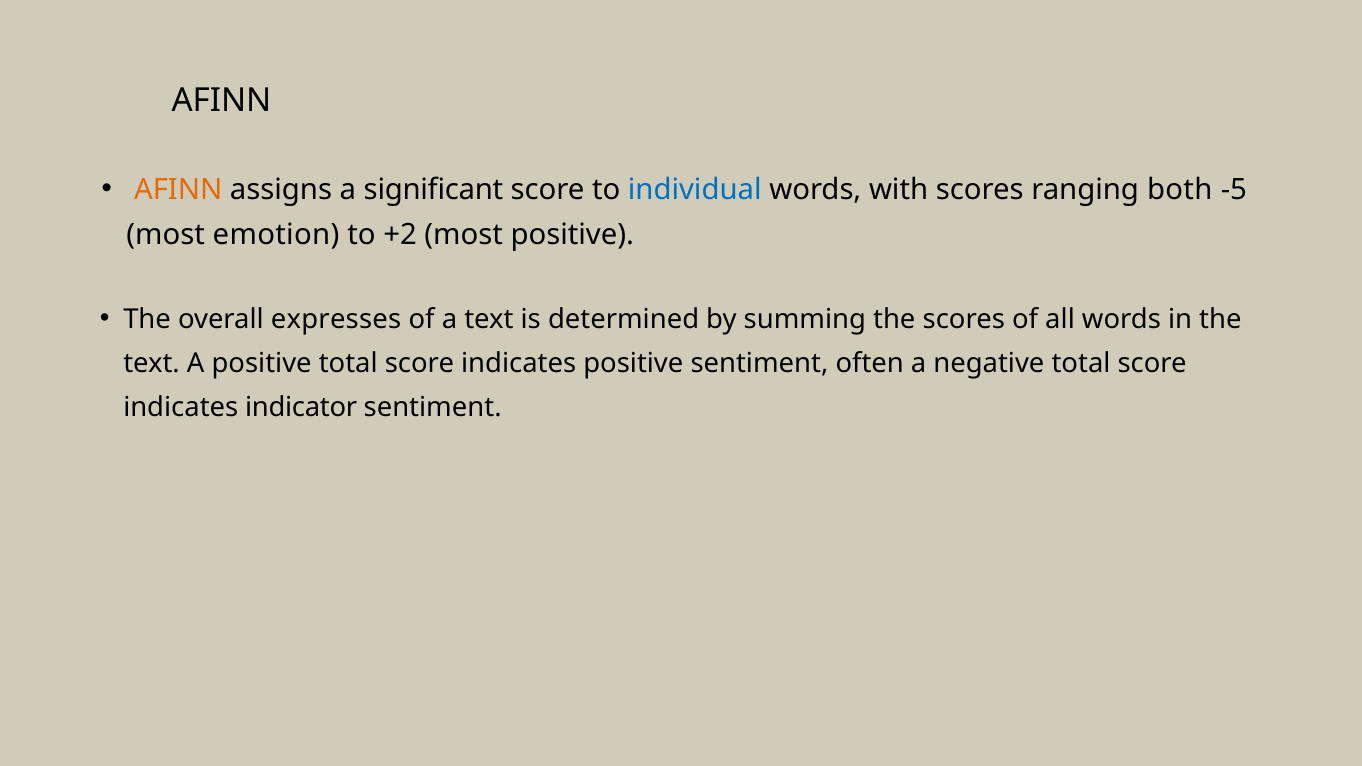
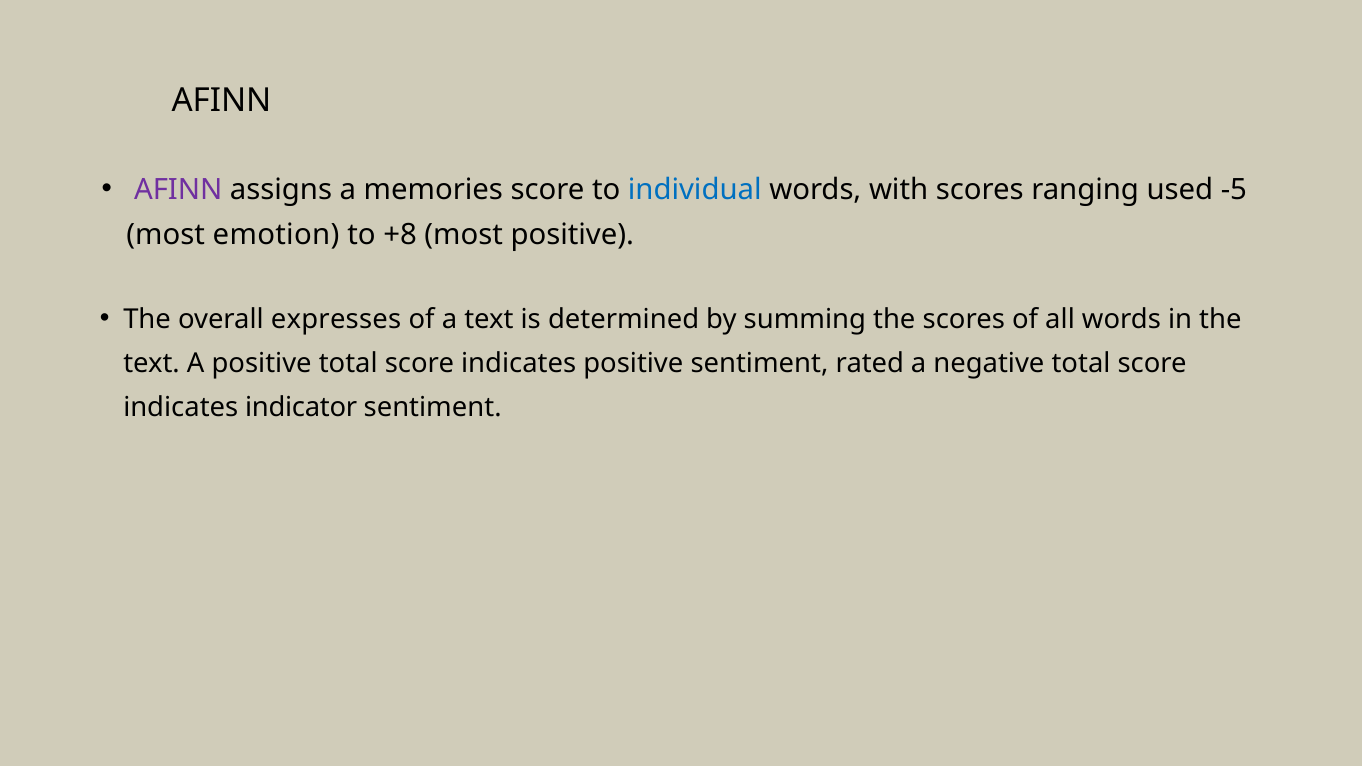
AFINN colour: orange -> purple (178, 189)
significant: significant -> memories (433, 189)
both: both -> used (1180, 189)
+2: +2 -> +8 (400, 235)
often: often -> rated (870, 363)
